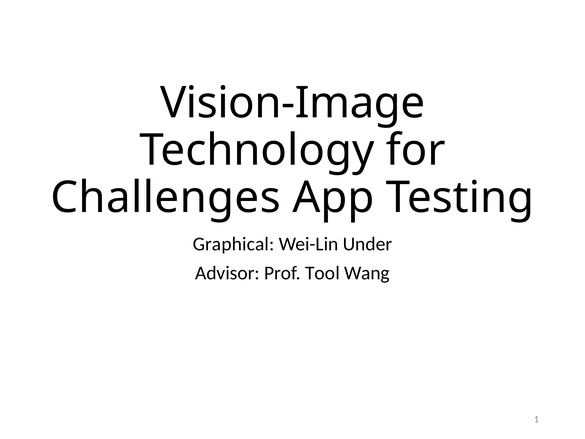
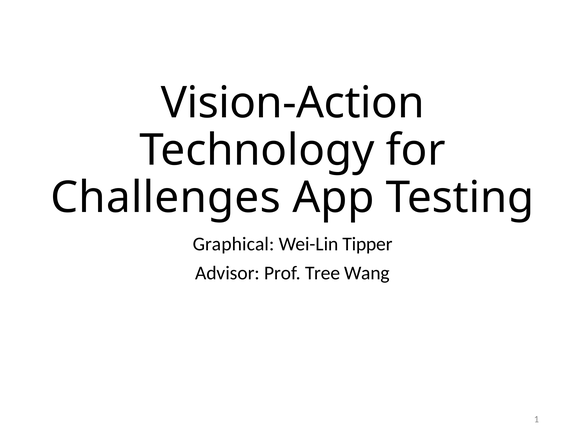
Vision-Image: Vision-Image -> Vision-Action (293, 103)
Under: Under -> Tipper (368, 244)
Tool: Tool -> Tree (323, 273)
